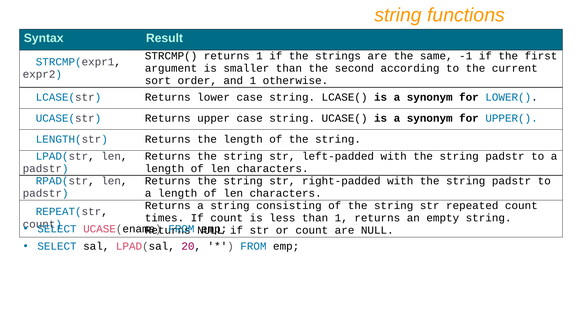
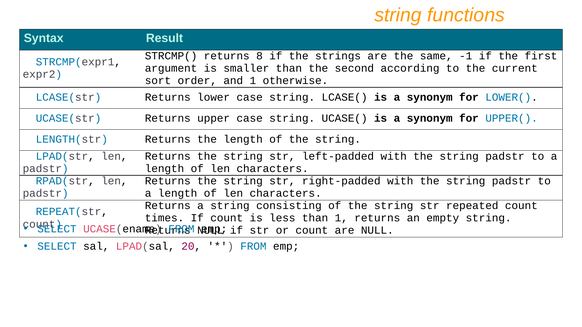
returns 1: 1 -> 8 (259, 56)
